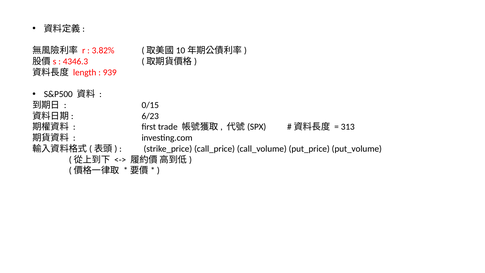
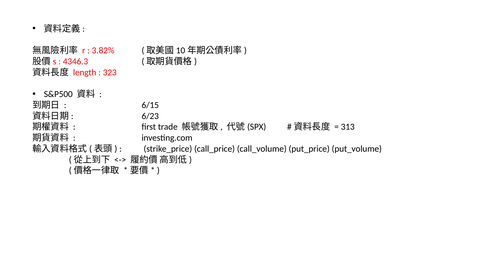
939: 939 -> 323 (110, 72)
0/15: 0/15 -> 6/15 (150, 105)
